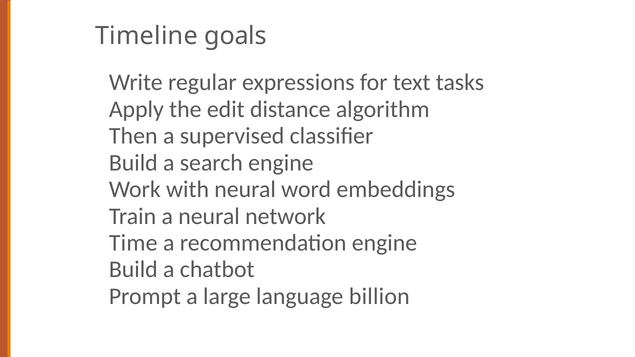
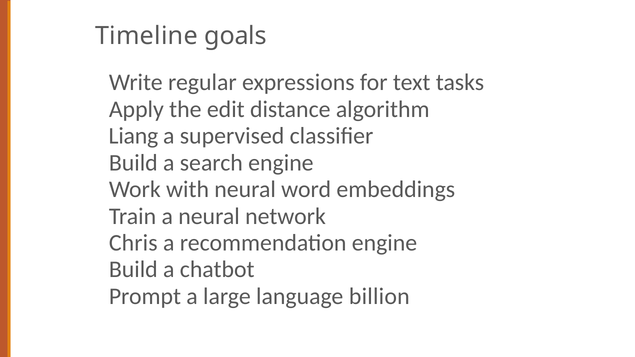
Then: Then -> Liang (133, 136)
Time: Time -> Chris (133, 243)
